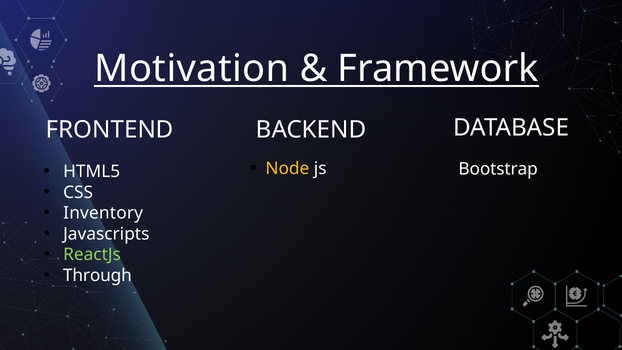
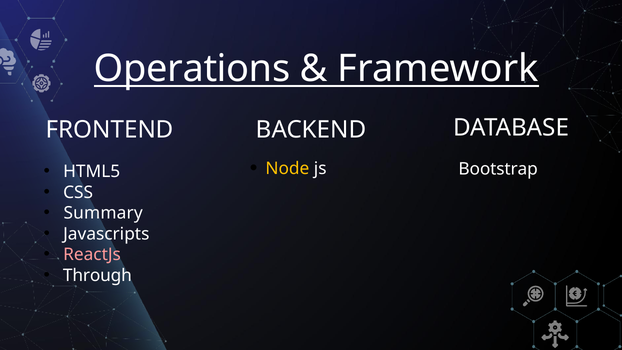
Motivation: Motivation -> Operations (192, 69)
Inventory: Inventory -> Summary (103, 213)
ReactJs colour: light green -> pink (92, 255)
